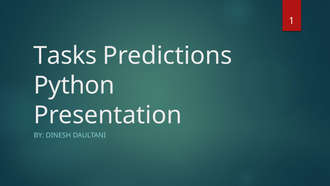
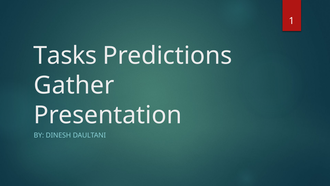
Python: Python -> Gather (74, 85)
